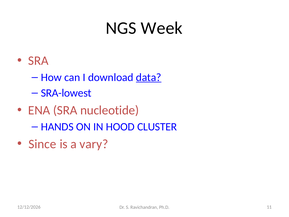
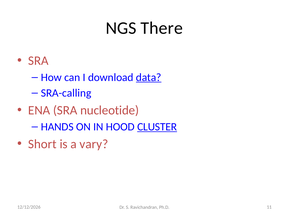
Week: Week -> There (162, 28)
SRA-lowest: SRA-lowest -> SRA-calling (66, 93)
CLUSTER underline: none -> present (157, 127)
Since: Since -> Short (42, 144)
